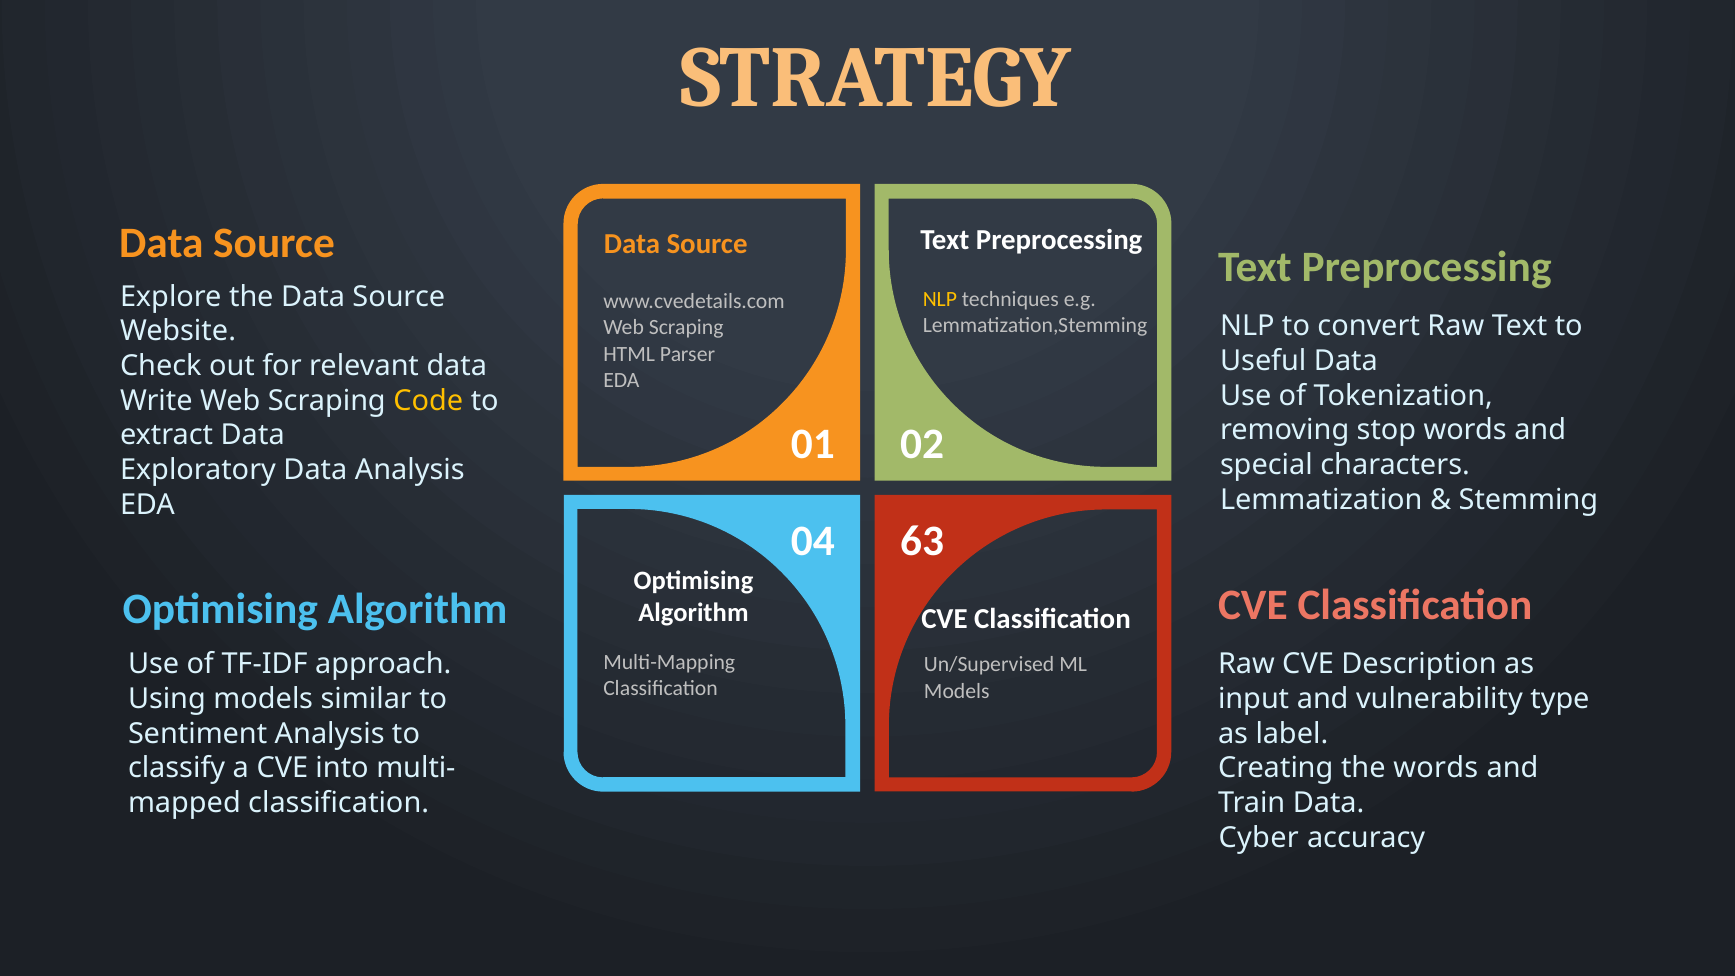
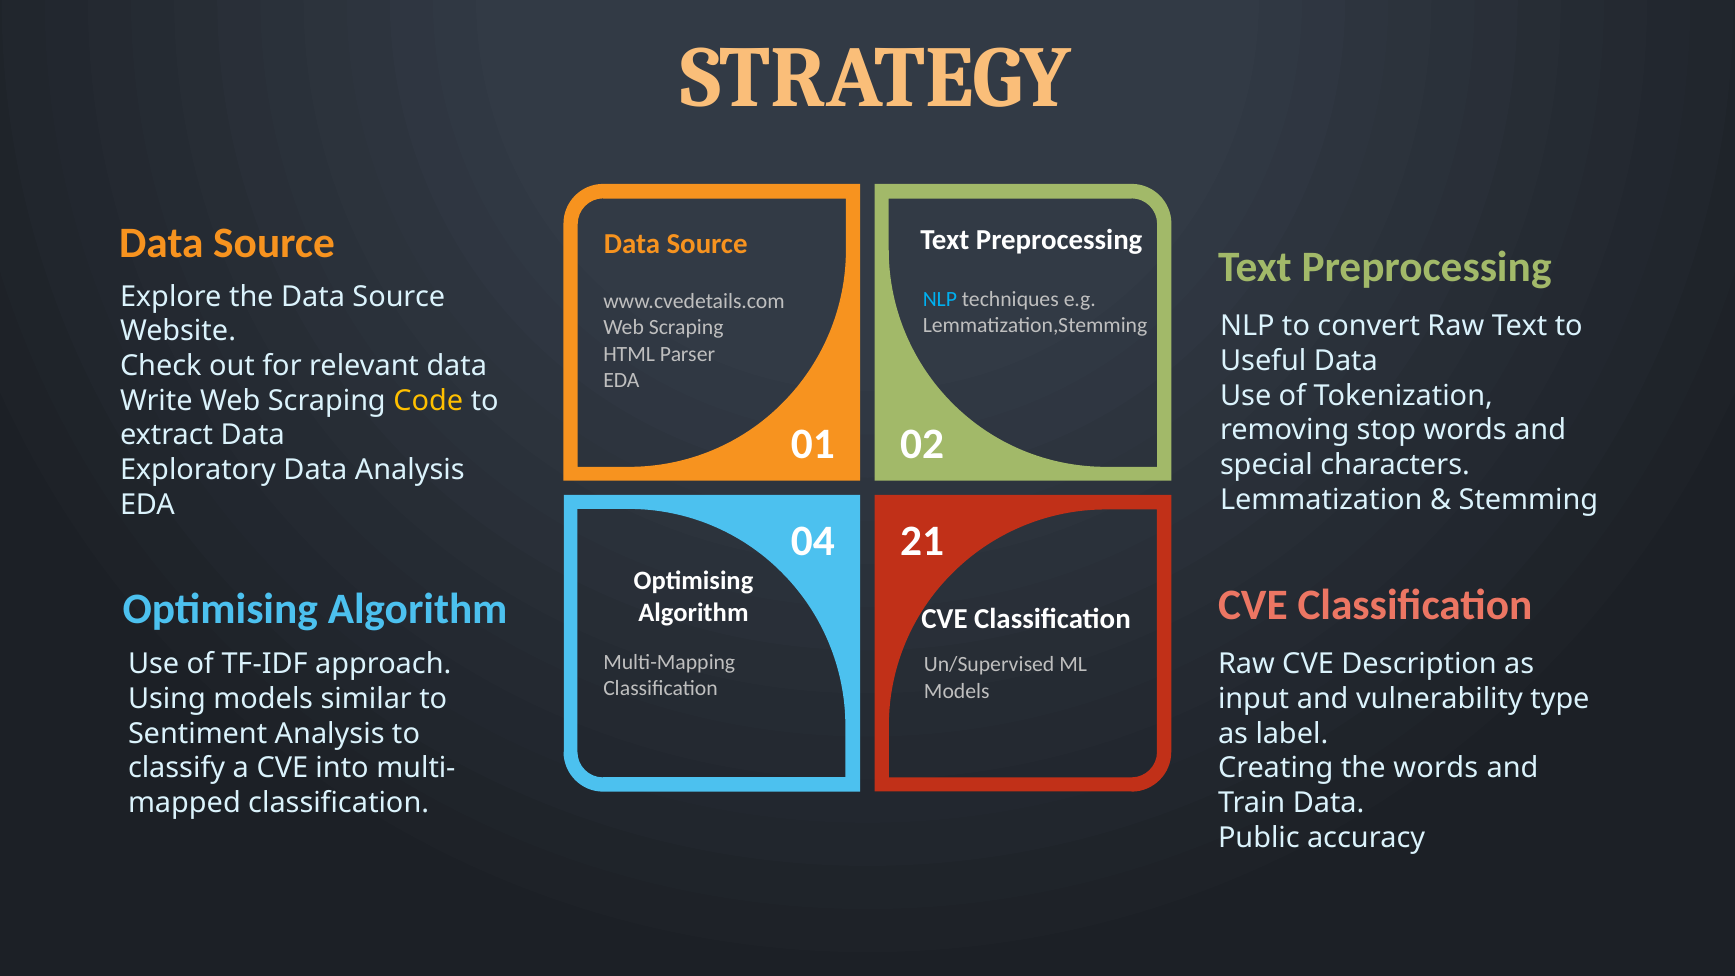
NLP colour: yellow -> light blue (940, 299)
63: 63 -> 21 (922, 541)
Cyber: Cyber -> Public (1259, 838)
